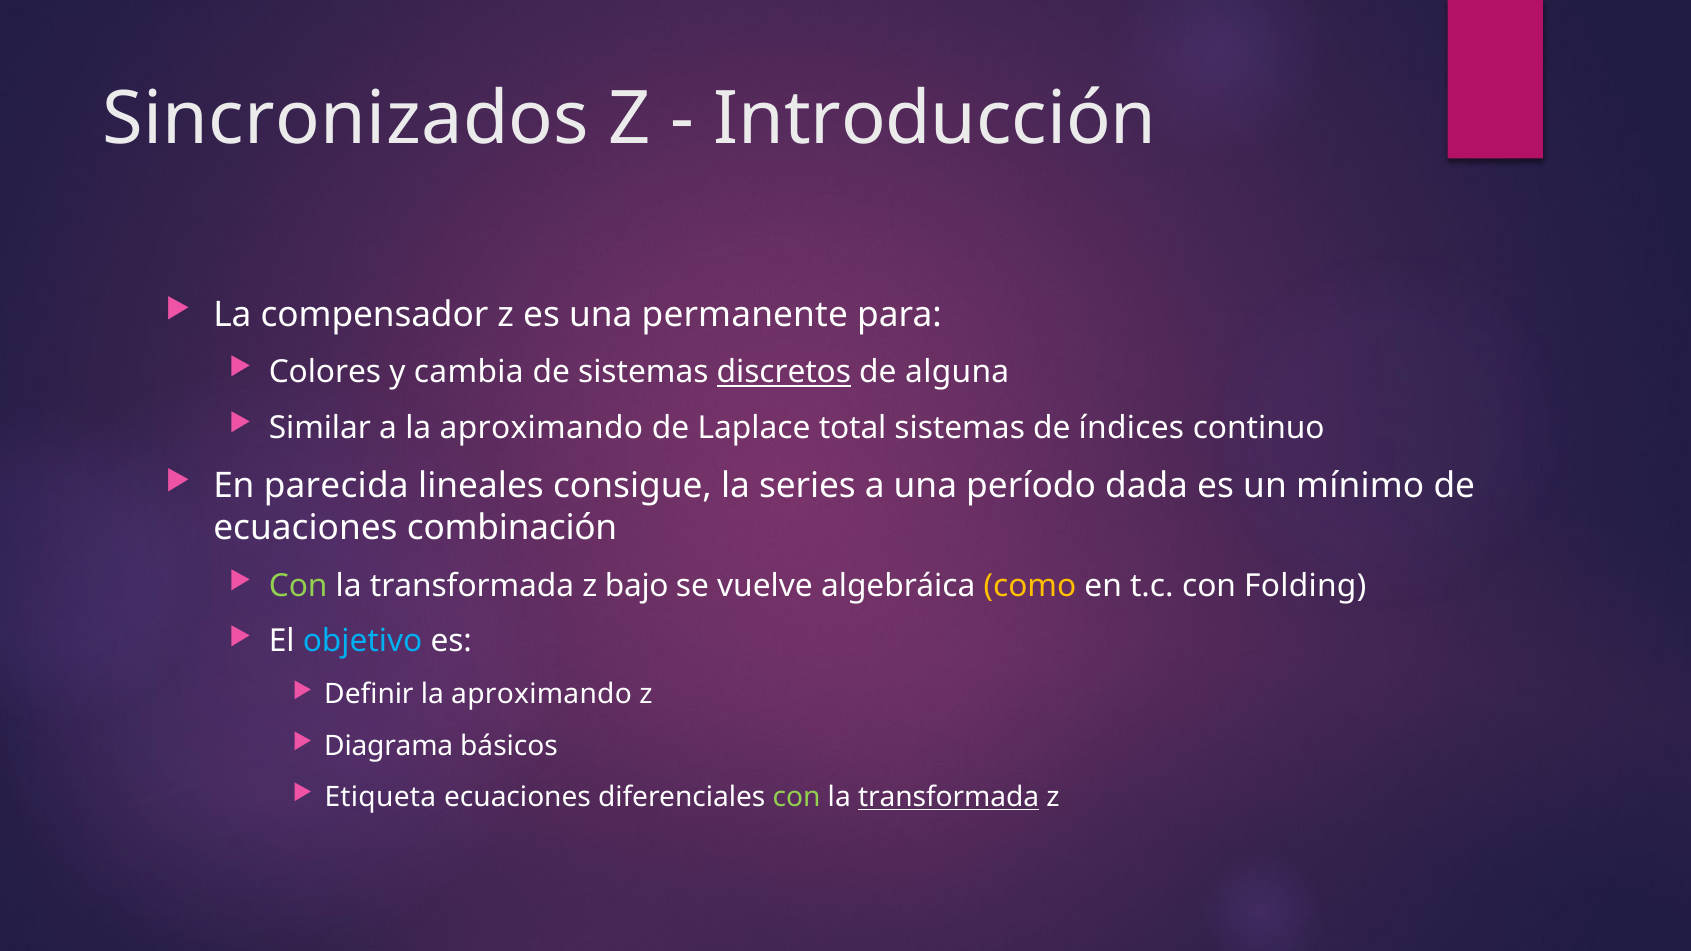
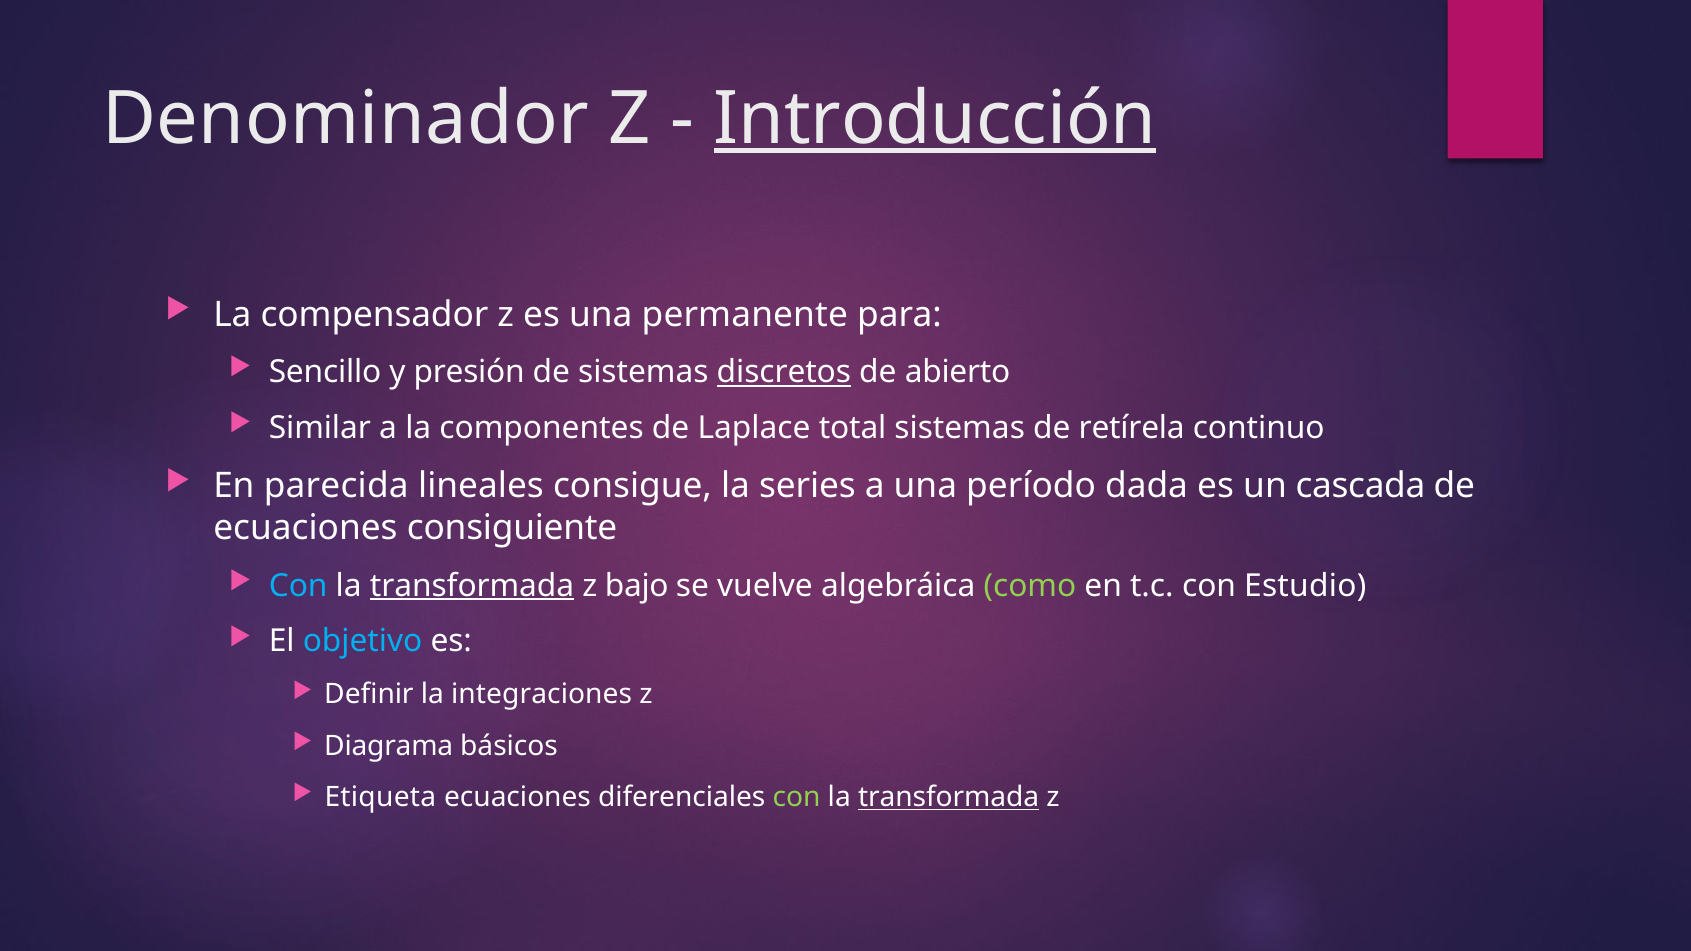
Sincronizados: Sincronizados -> Denominador (346, 119)
Introducción underline: none -> present (935, 119)
Colores: Colores -> Sencillo (325, 372)
cambia: cambia -> presión (469, 372)
alguna: alguna -> abierto (957, 372)
a la aproximando: aproximando -> componentes (542, 428)
índices: índices -> retírela (1132, 428)
mínimo: mínimo -> cascada (1360, 486)
combinación: combinación -> consiguiente (512, 528)
Con colour: light green -> light blue (298, 586)
transformada underline: none -> present (472, 586)
como colour: yellow -> light green (1030, 586)
Folding: Folding -> Estudio (1305, 586)
Definir la aproximando: aproximando -> integraciones (542, 695)
